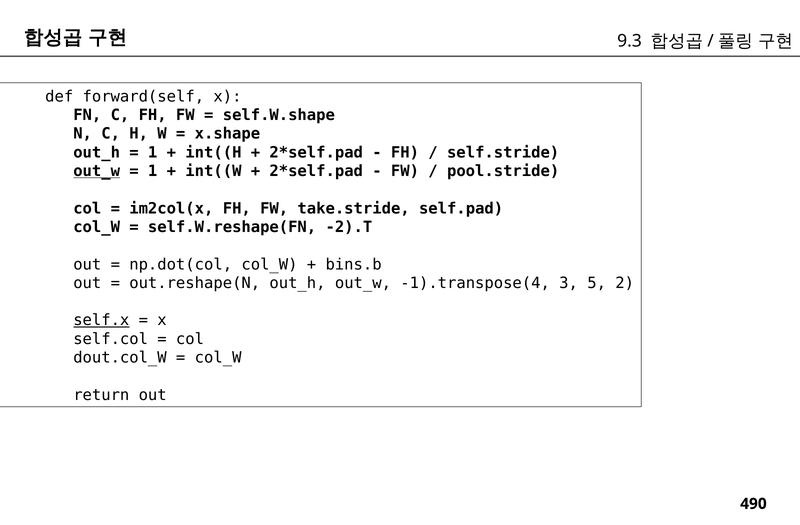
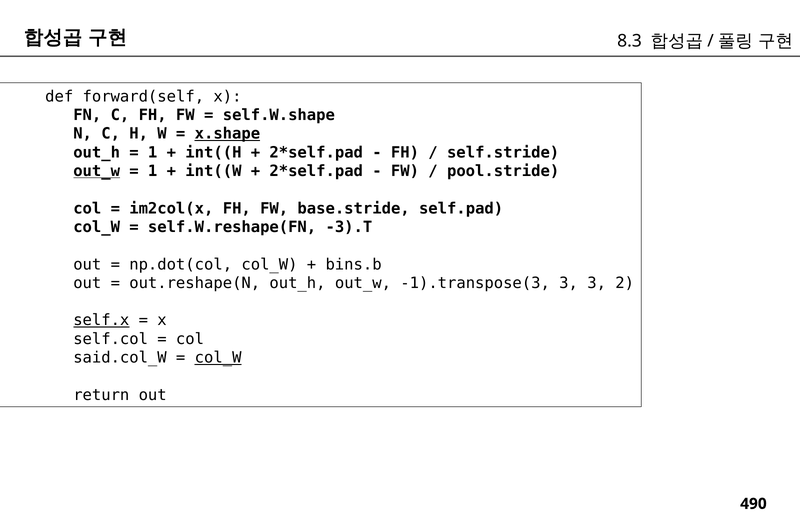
9.3: 9.3 -> 8.3 (630, 41)
x.shape underline: none -> present (227, 134)
take.stride: take.stride -> base.stride (354, 209)
-2).T: -2).T -> -3).T (349, 227)
-1).transpose(4: -1).transpose(4 -> -1).transpose(3 (475, 283)
3 5: 5 -> 3 (597, 283)
dout.col_W: dout.col_W -> said.col_W (120, 358)
col_W underline: none -> present (218, 358)
